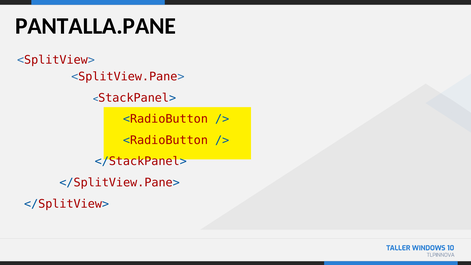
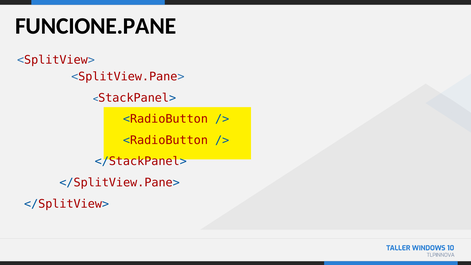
PANTALLA.PANE: PANTALLA.PANE -> FUNCIONE.PANE (96, 26)
